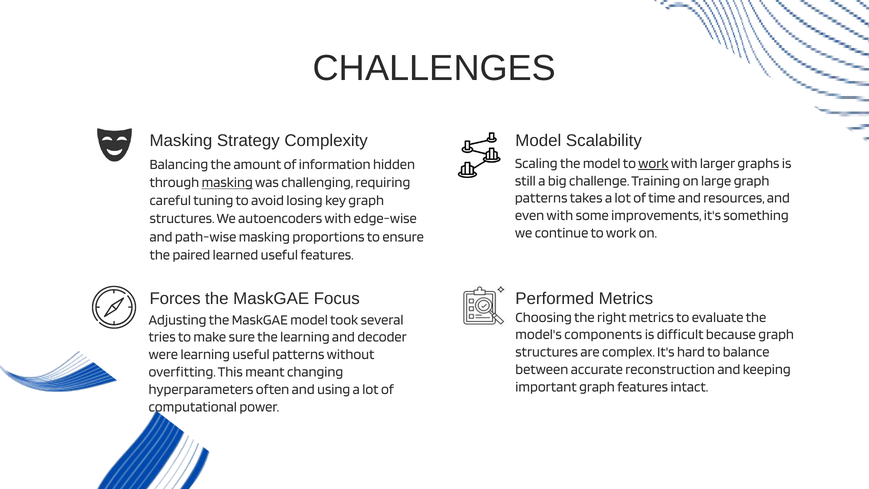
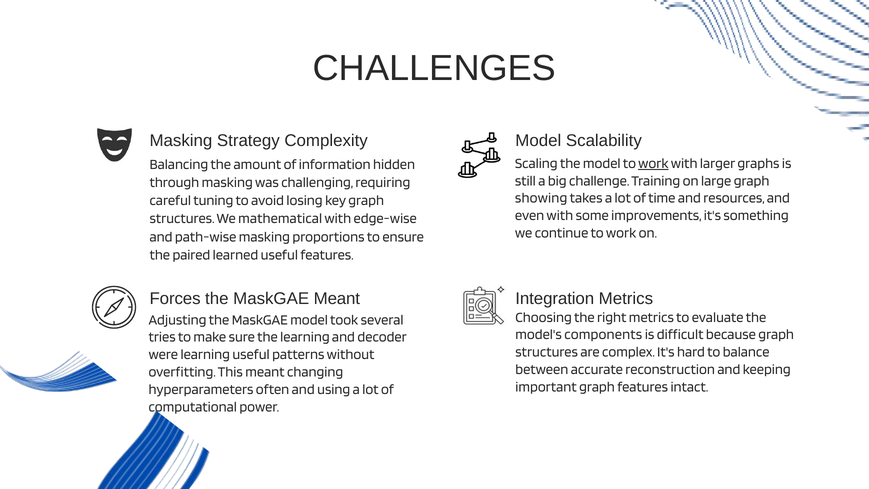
masking underline: present -> none (227, 182)
patterns: patterns -> showing (541, 198)
autoencoders: autoencoders -> mathematical (280, 219)
MaskGAE Focus: Focus -> Meant (337, 299)
Performed: Performed -> Integration (555, 299)
